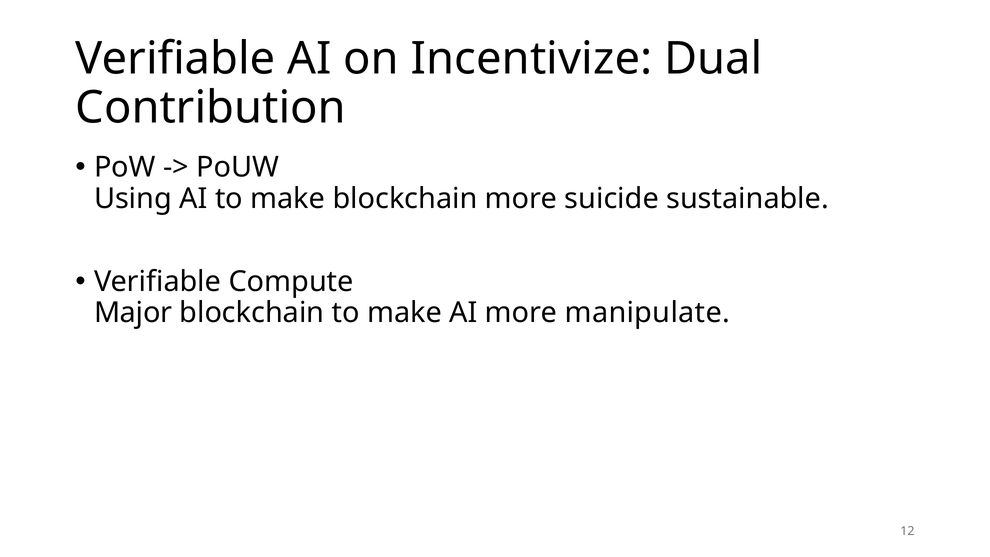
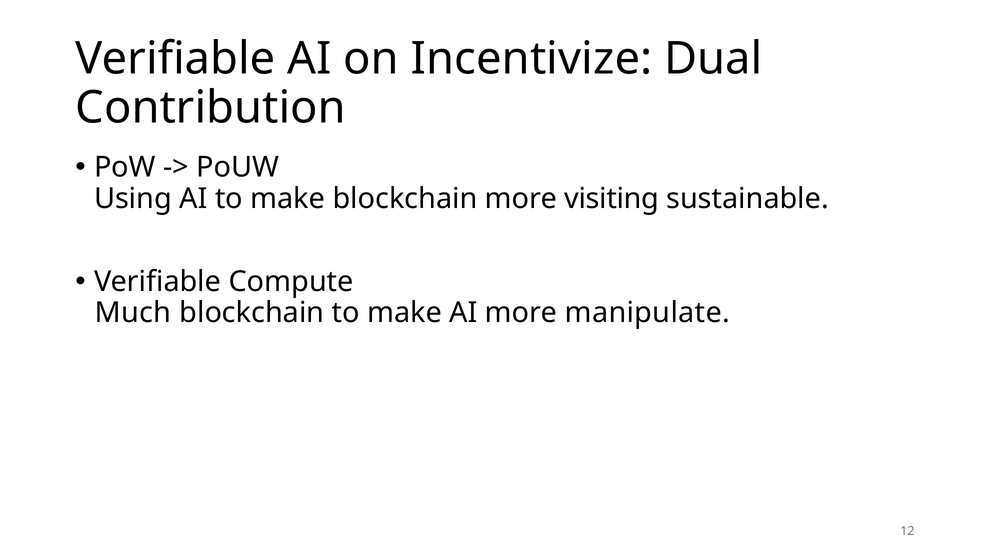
suicide: suicide -> visiting (612, 199)
Major: Major -> Much (133, 313)
